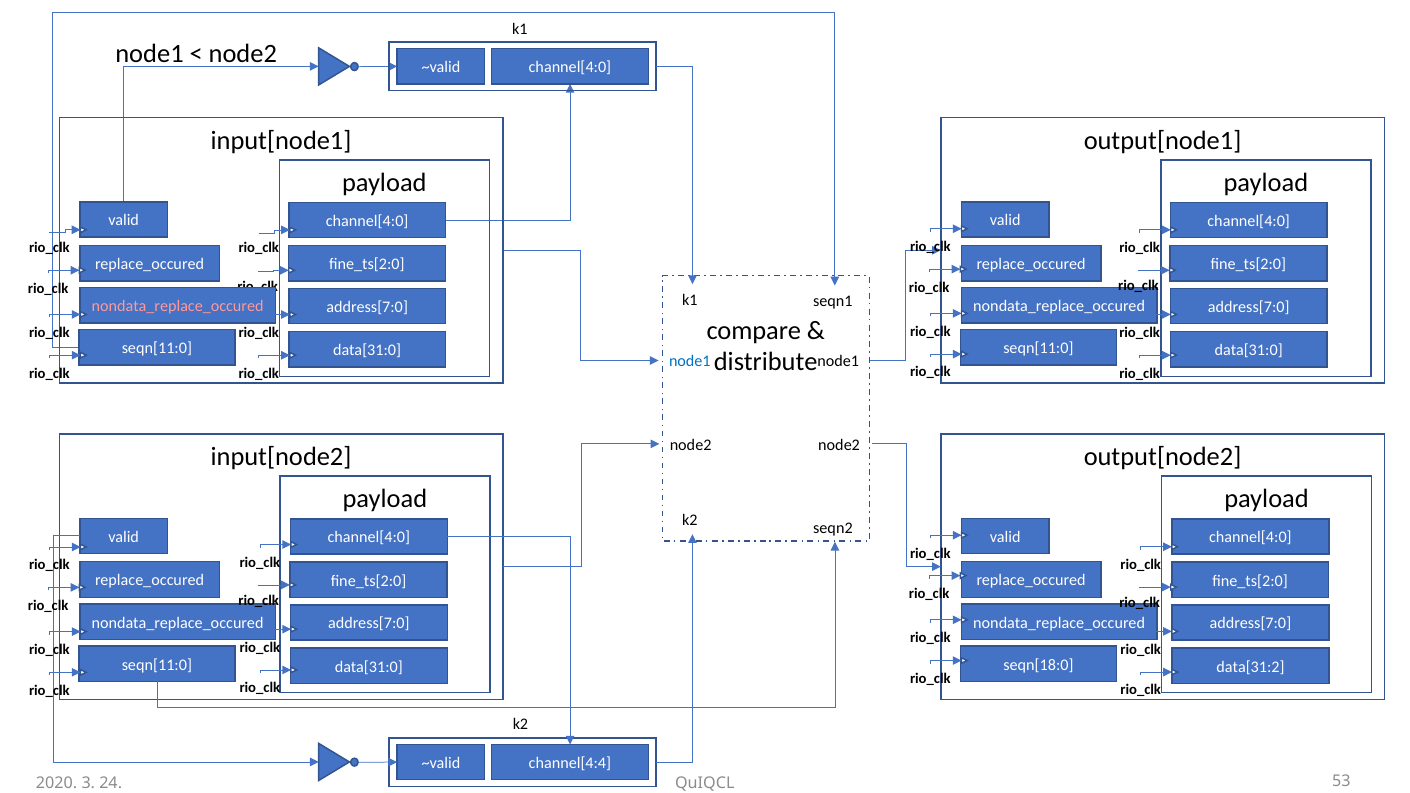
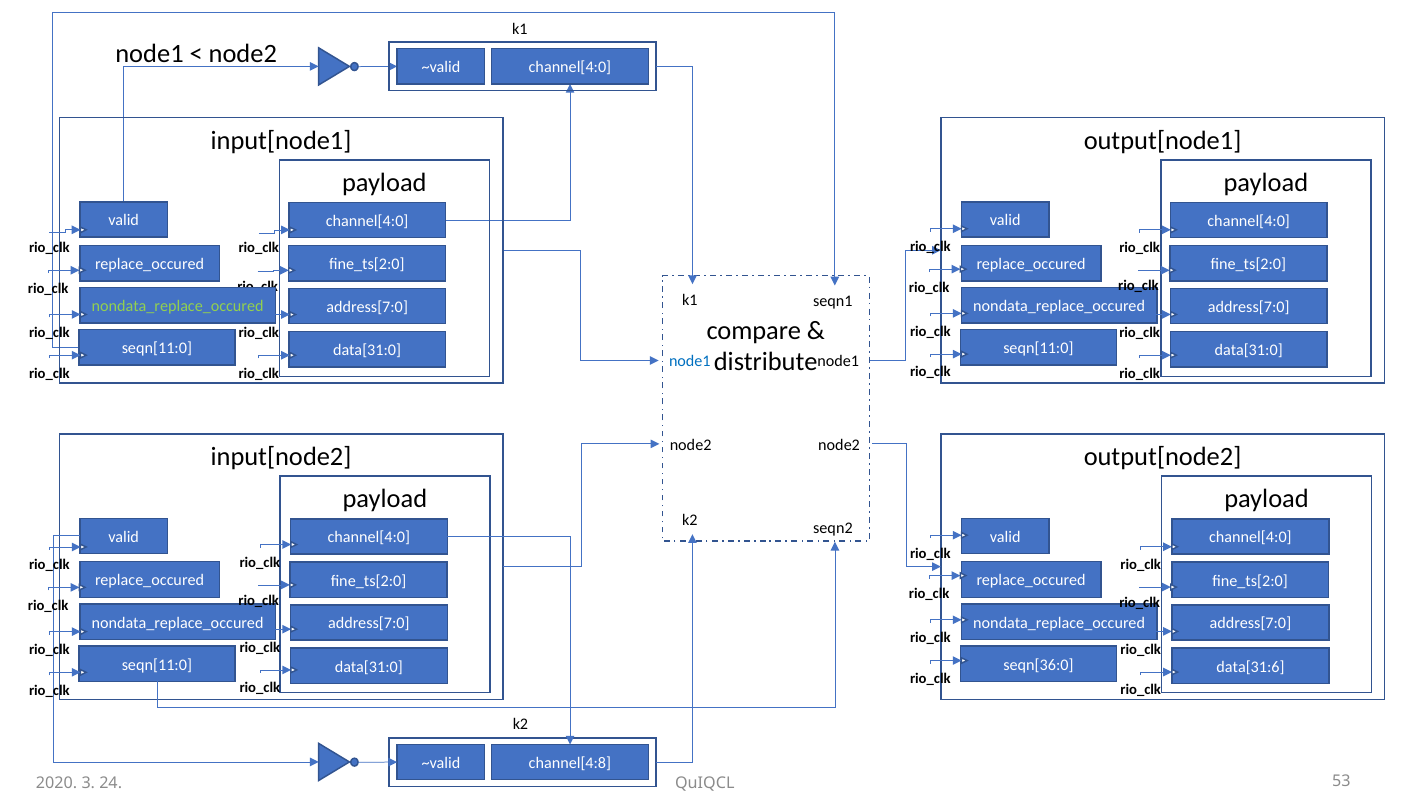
nondata_replace_occured colour: pink -> light green (178, 306)
seqn[18:0: seqn[18:0 -> seqn[36:0 (1038, 665)
data[31:2: data[31:2 -> data[31:6 (1250, 667)
channel[4:4: channel[4:4 -> channel[4:8 (570, 763)
